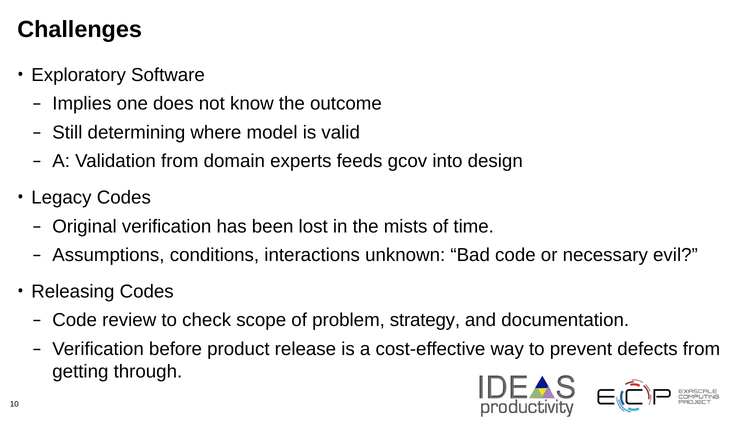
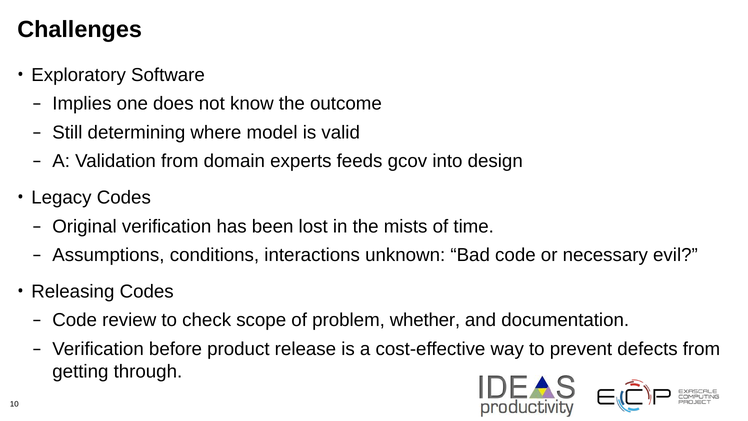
strategy: strategy -> whether (425, 320)
